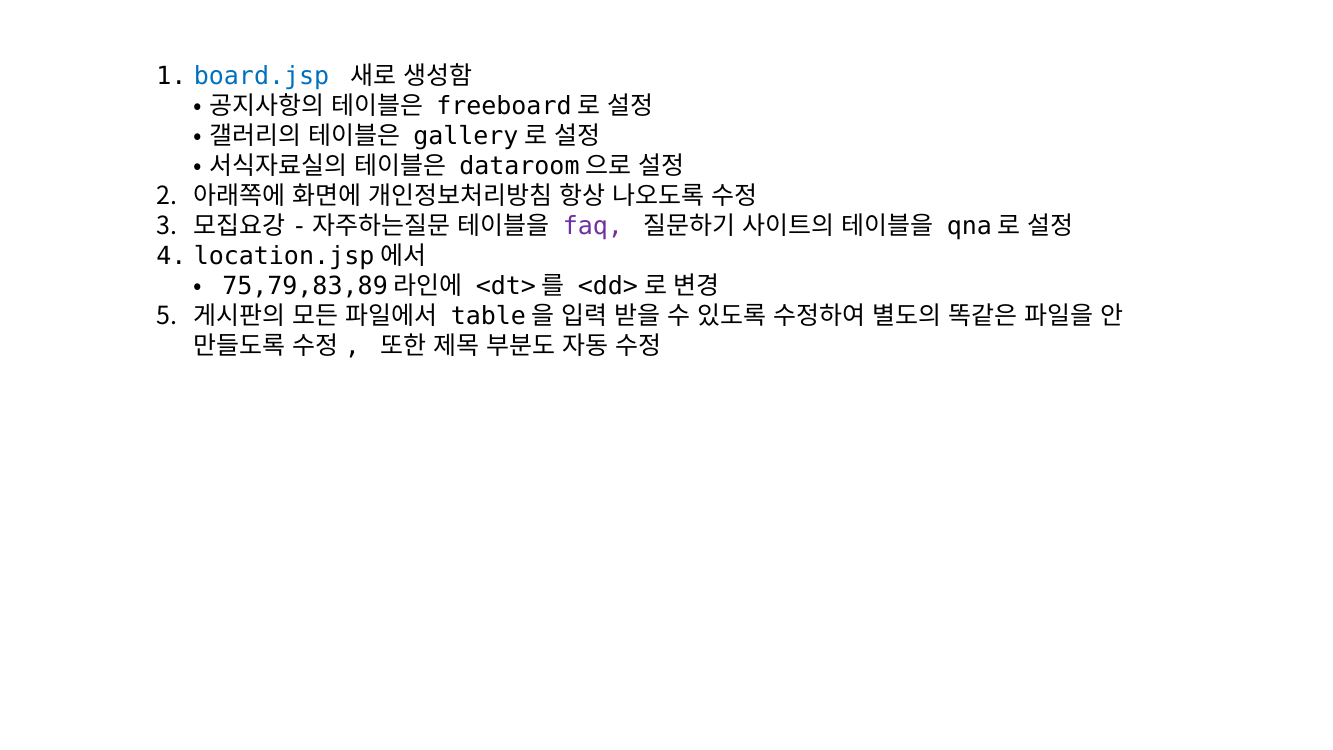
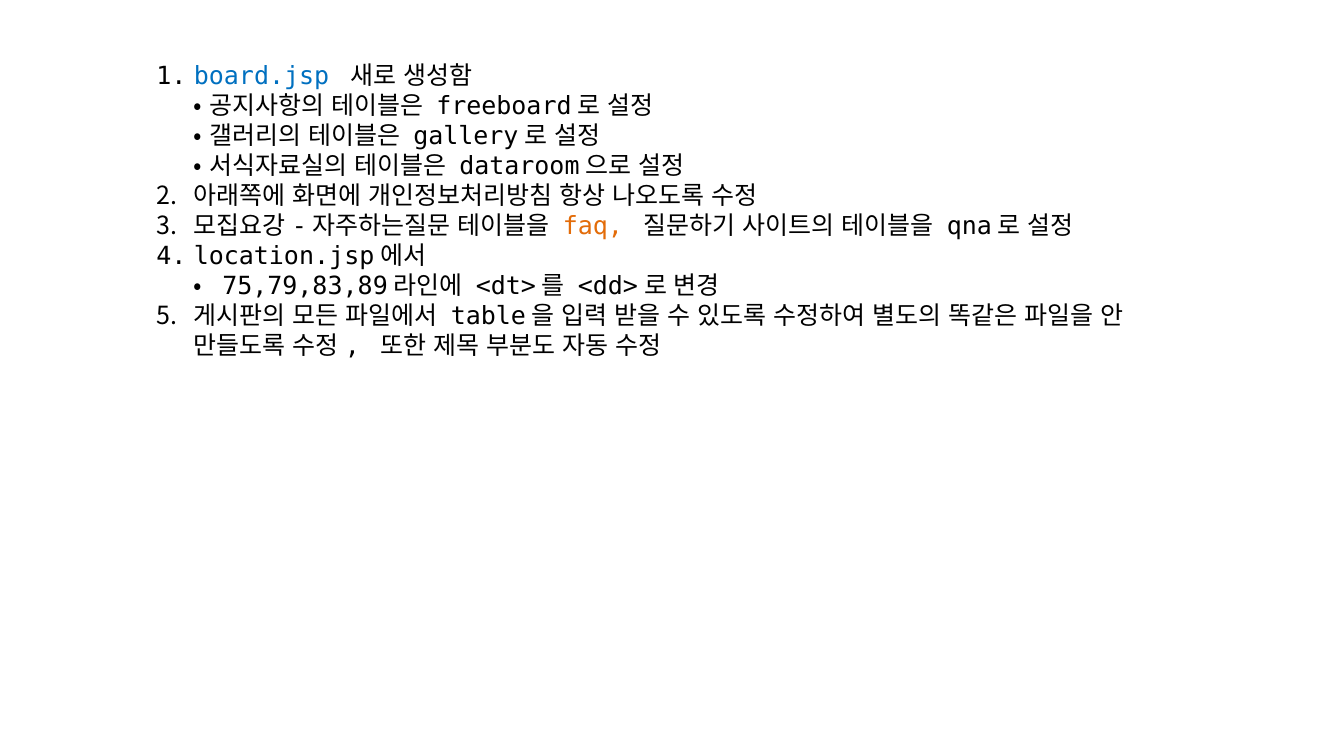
faq colour: purple -> orange (593, 226)
